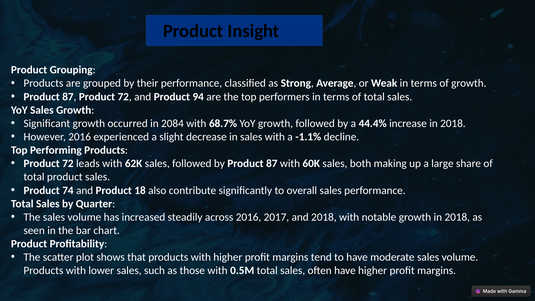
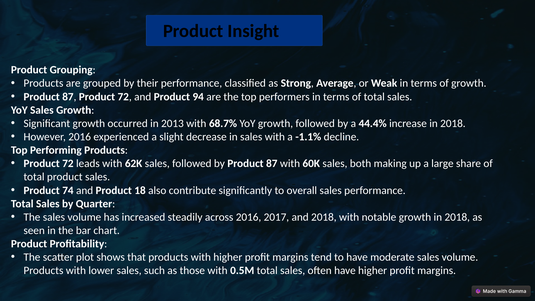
2084: 2084 -> 2013 (172, 123)
